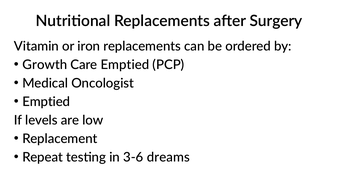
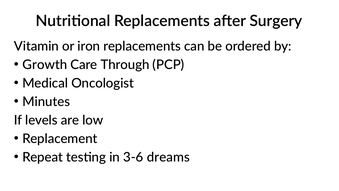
Care Emptied: Emptied -> Through (125, 65)
Emptied: Emptied -> Minutes (46, 102)
